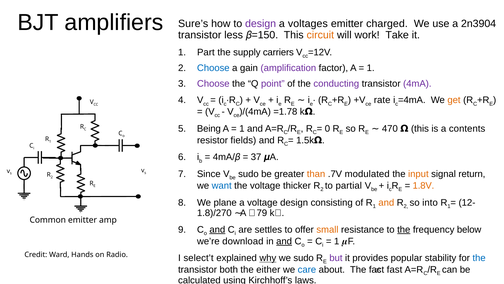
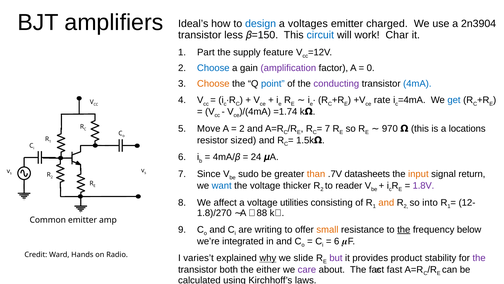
Sure’s: Sure’s -> Ideal’s (193, 24)
design colour: purple -> blue (261, 24)
circuit colour: orange -> blue (320, 35)
Take: Take -> Char (397, 35)
carriers: carriers -> feature (278, 52)
1: 1 -> 0 (371, 68)
Choose colour: purple -> orange (213, 83)
point colour: purple -> blue (273, 83)
4mA colour: purple -> blue (417, 83)
get colour: orange -> blue (454, 100)
=1.78: =1.78 -> =1.74 (285, 112)
Being: Being -> Move (209, 128)
1: 1 -> 2 (242, 128)
0: 0 -> 7 (327, 128)
470: 470 -> 970 (390, 128)
contents: contents -> locations (467, 128)
fields: fields -> sized (243, 140)
37: 37 -> 24 (256, 157)
modulated: modulated -> datasheets (367, 174)
partial: partial -> reader (349, 185)
1.8V colour: orange -> purple (423, 185)
plane: plane -> affect (225, 202)
voltage design: design -> utilities (294, 202)
79: 79 -> 88 (262, 213)
and underline: present -> none (217, 229)
settles: settles -> writing (268, 229)
download: download -> integrated (243, 241)
and underline: present -> none (284, 241)
1: 1 -> 6 (337, 241)
select’t: select’t -> varies’t (199, 258)
we sudo: sudo -> slide (303, 258)
popular: popular -> product (406, 258)
the colour: blue -> purple (479, 258)
care colour: blue -> purple (307, 269)
